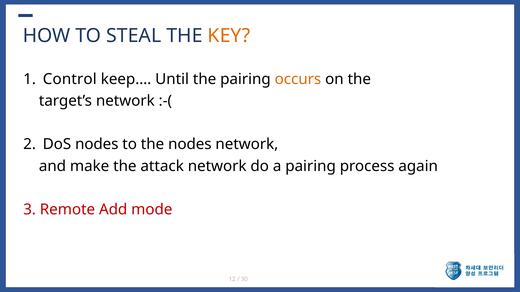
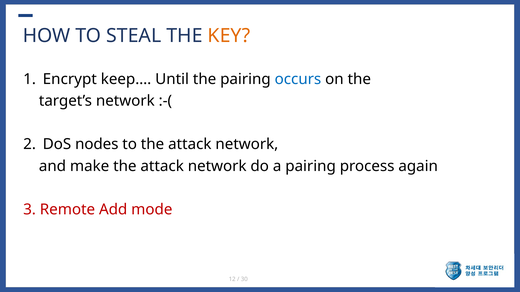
Control: Control -> Encrypt (70, 79)
occurs colour: orange -> blue (298, 79)
to the nodes: nodes -> attack (190, 145)
